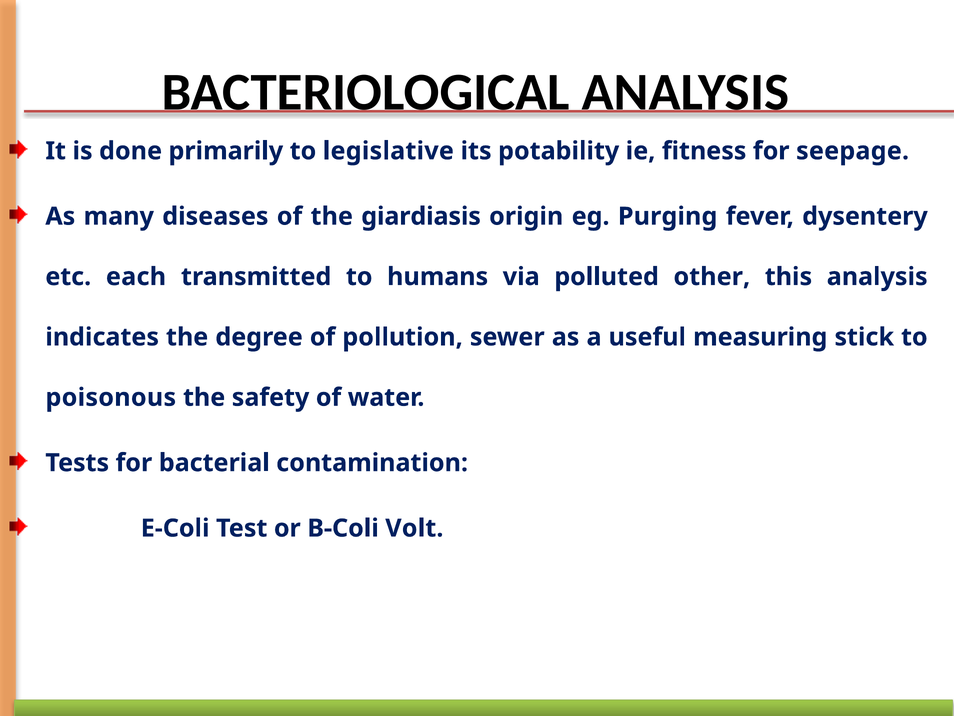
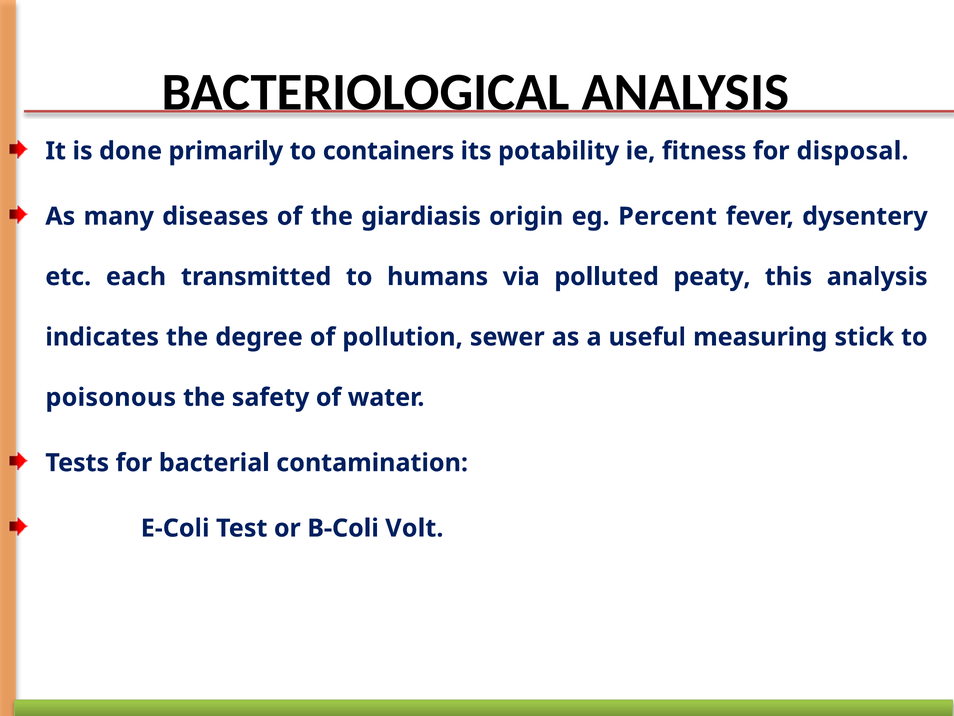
legislative: legislative -> containers (389, 151)
seepage: seepage -> disposal (853, 151)
Purging: Purging -> Percent (668, 216)
other: other -> peaty (712, 277)
